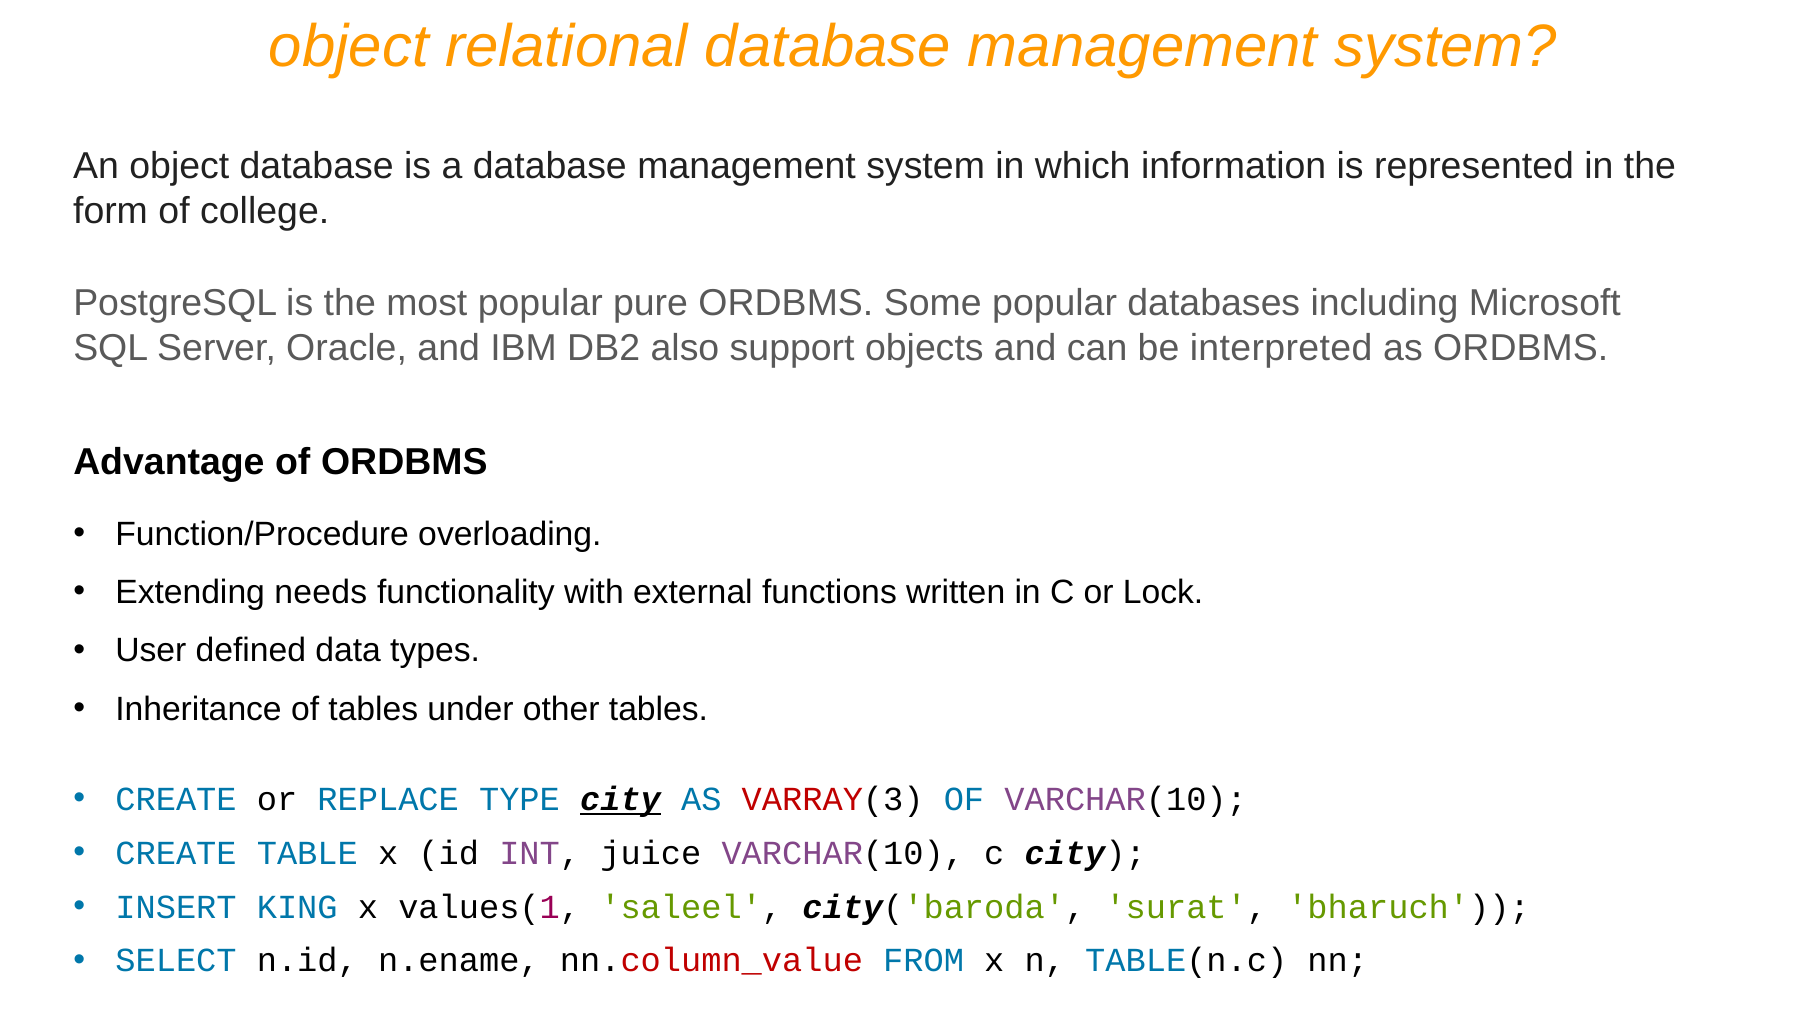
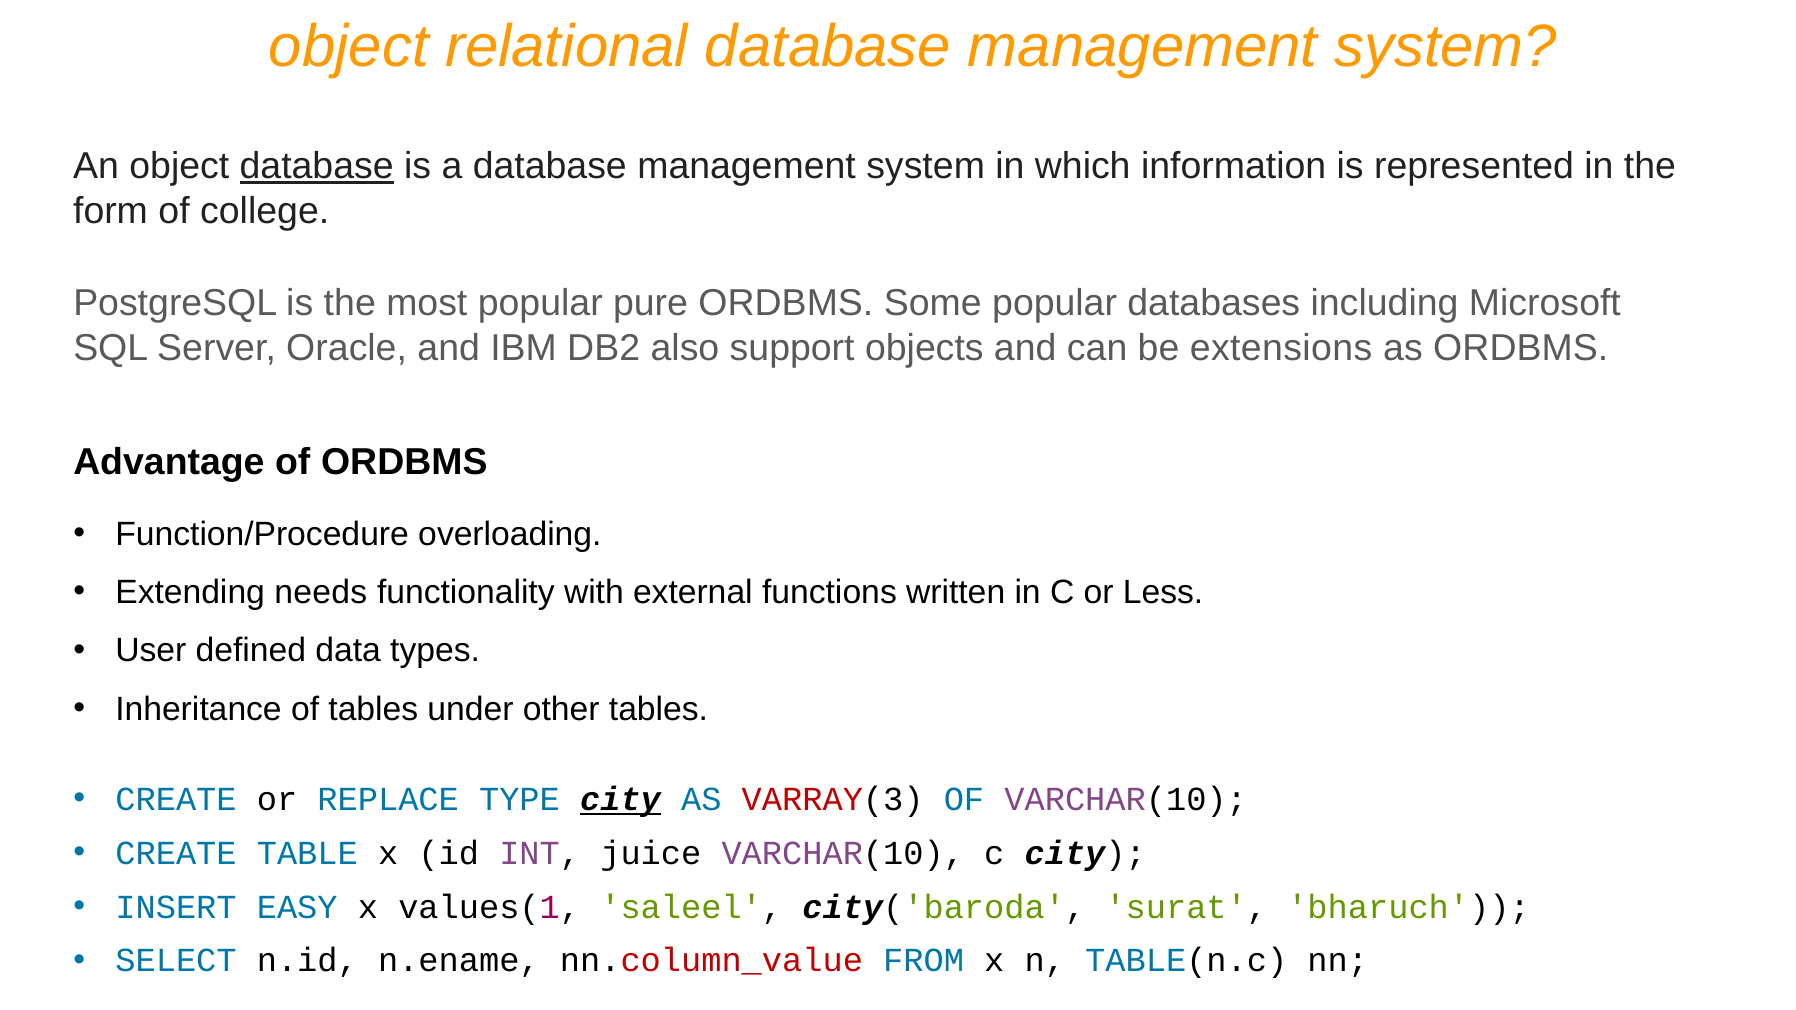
database underline: none -> present (317, 166)
interpreted: interpreted -> extensions (1281, 348)
Lock: Lock -> Less (1163, 593)
KING: KING -> EASY (297, 907)
